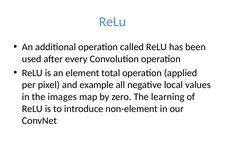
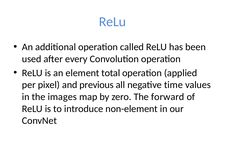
example: example -> previous (97, 85)
local: local -> time (173, 85)
learning: learning -> forward (168, 97)
